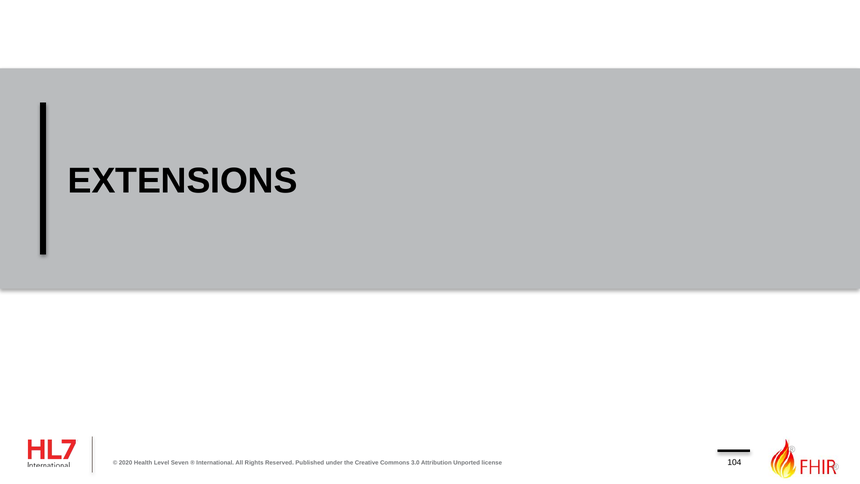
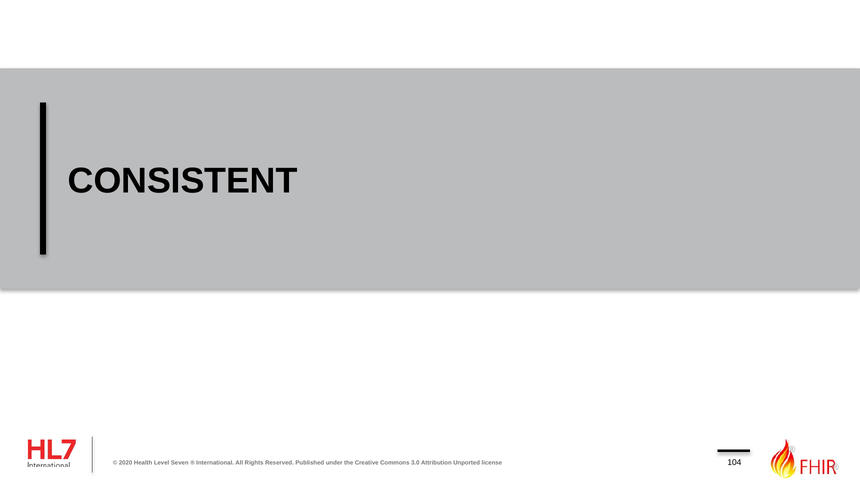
EXTENSIONS: EXTENSIONS -> CONSISTENT (183, 181)
